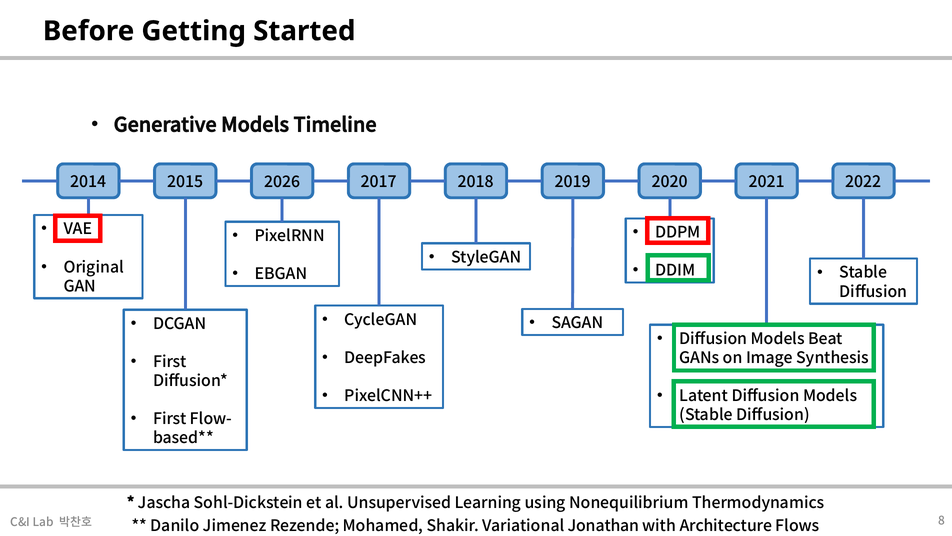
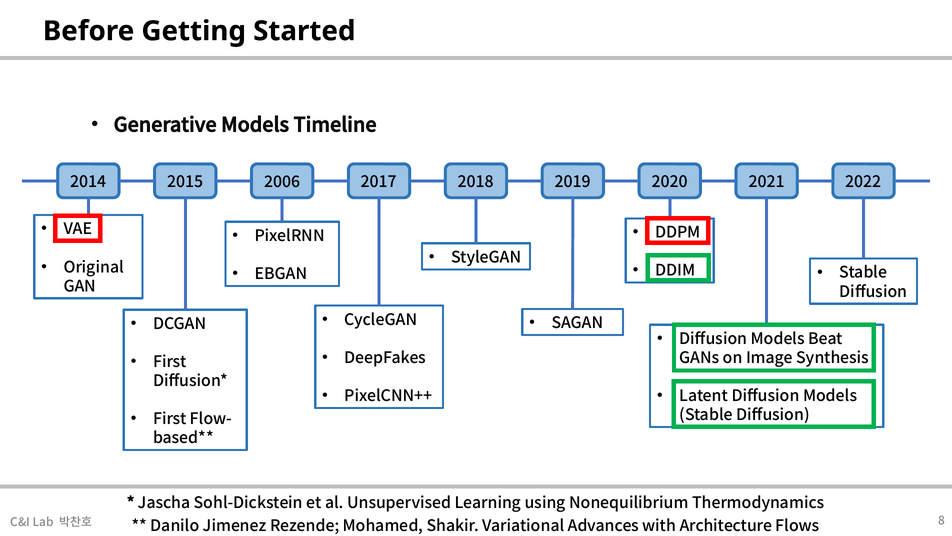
2026: 2026 -> 2006 (282, 182)
Jonathan: Jonathan -> Advances (603, 525)
